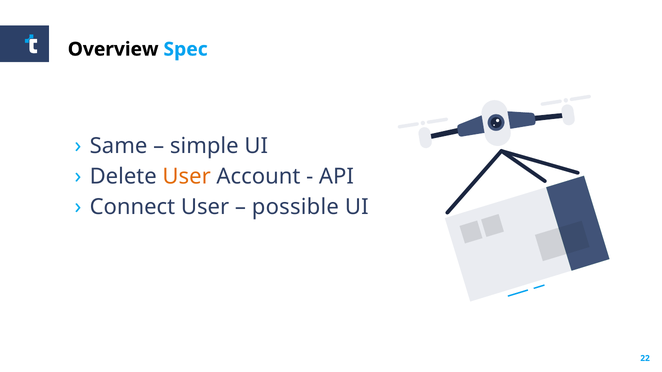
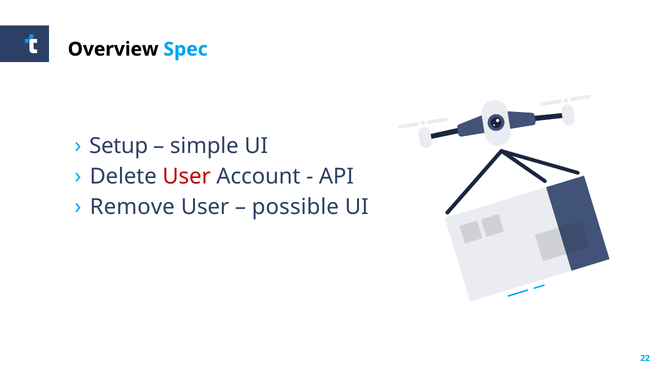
Same: Same -> Setup (119, 146)
User colour: orange -> red (187, 177)
Connect: Connect -> Remove (132, 207)
